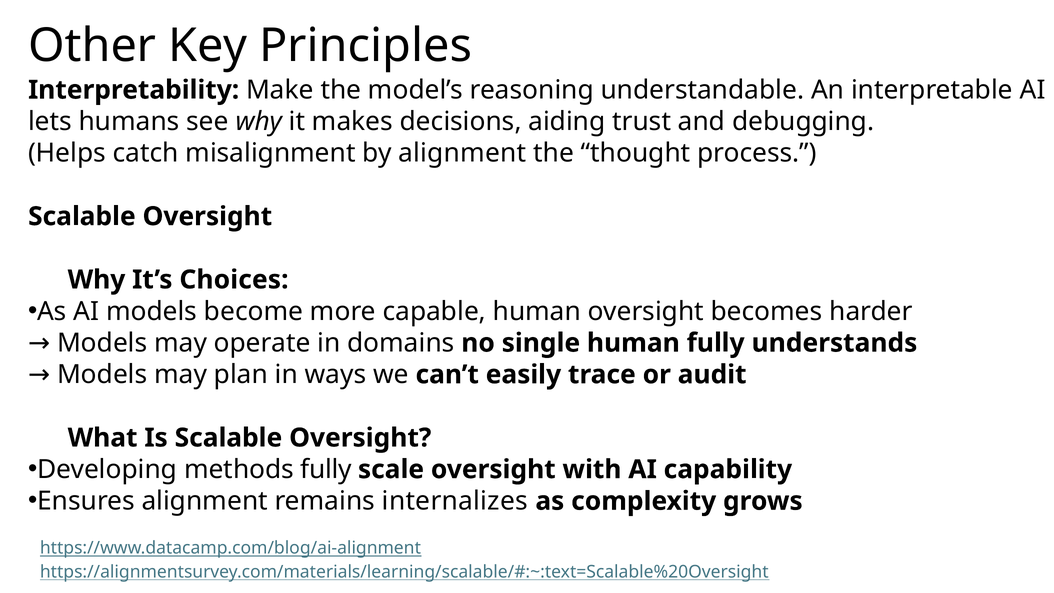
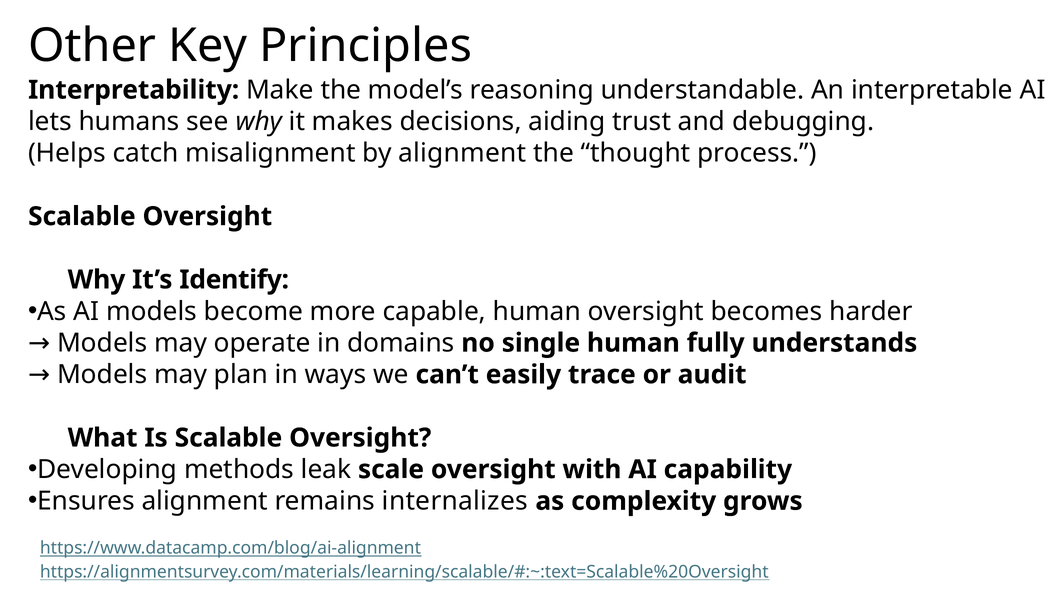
Choices: Choices -> Identify (234, 280)
methods fully: fully -> leak (326, 469)
